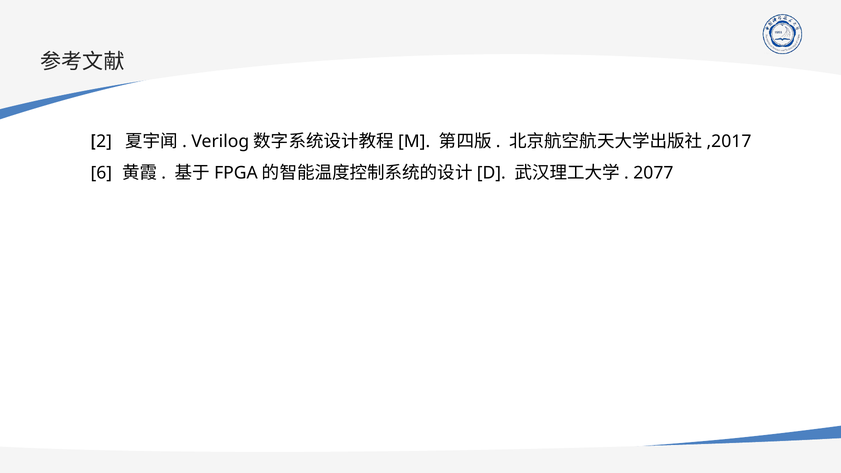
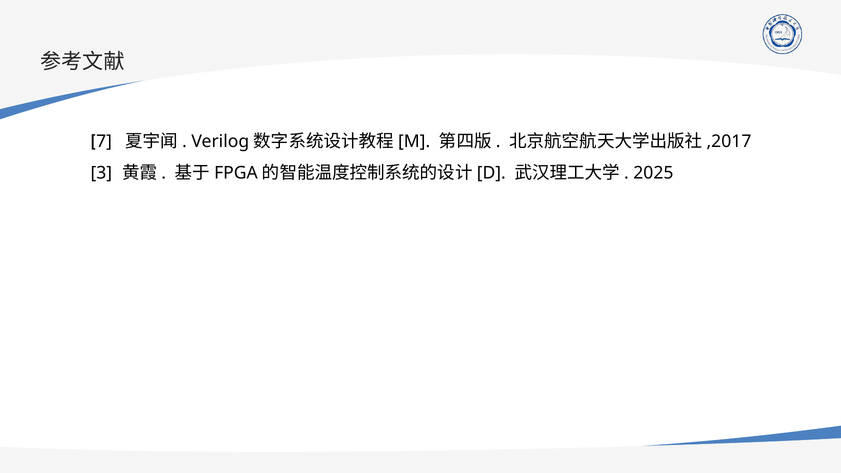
2: 2 -> 7 (104, 141)
6: 6 -> 3 (101, 173)
2077: 2077 -> 2025 (653, 173)
